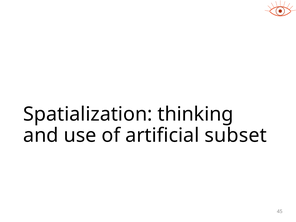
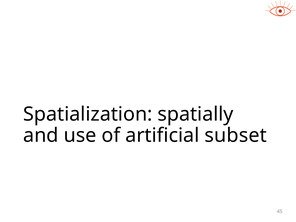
thinking: thinking -> spatially (195, 114)
